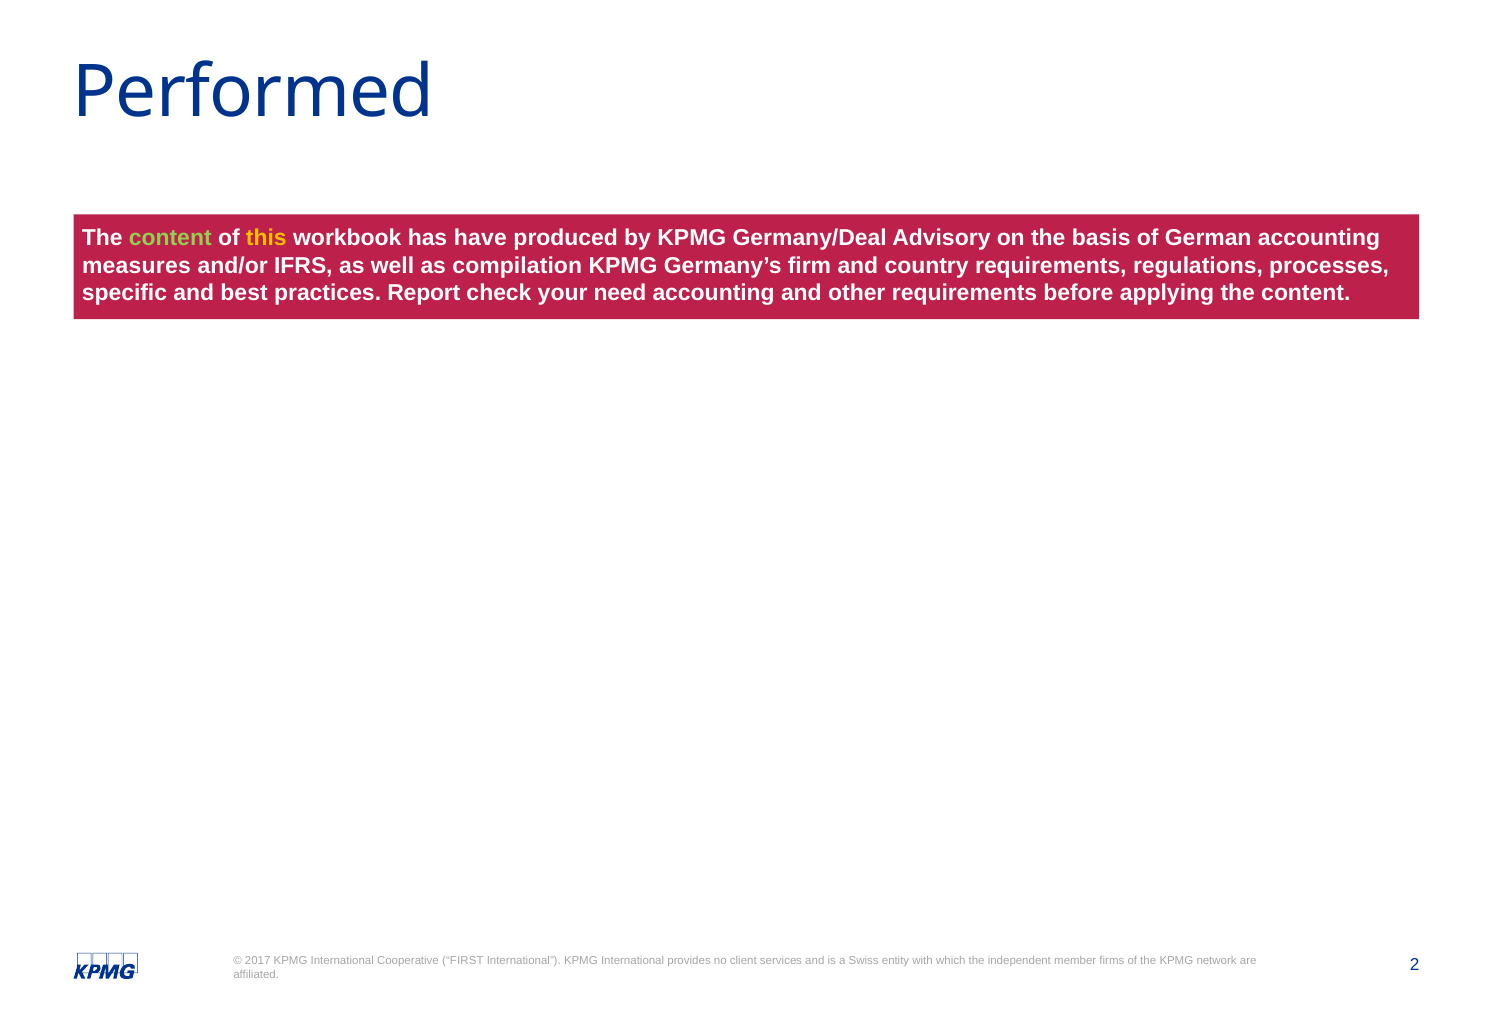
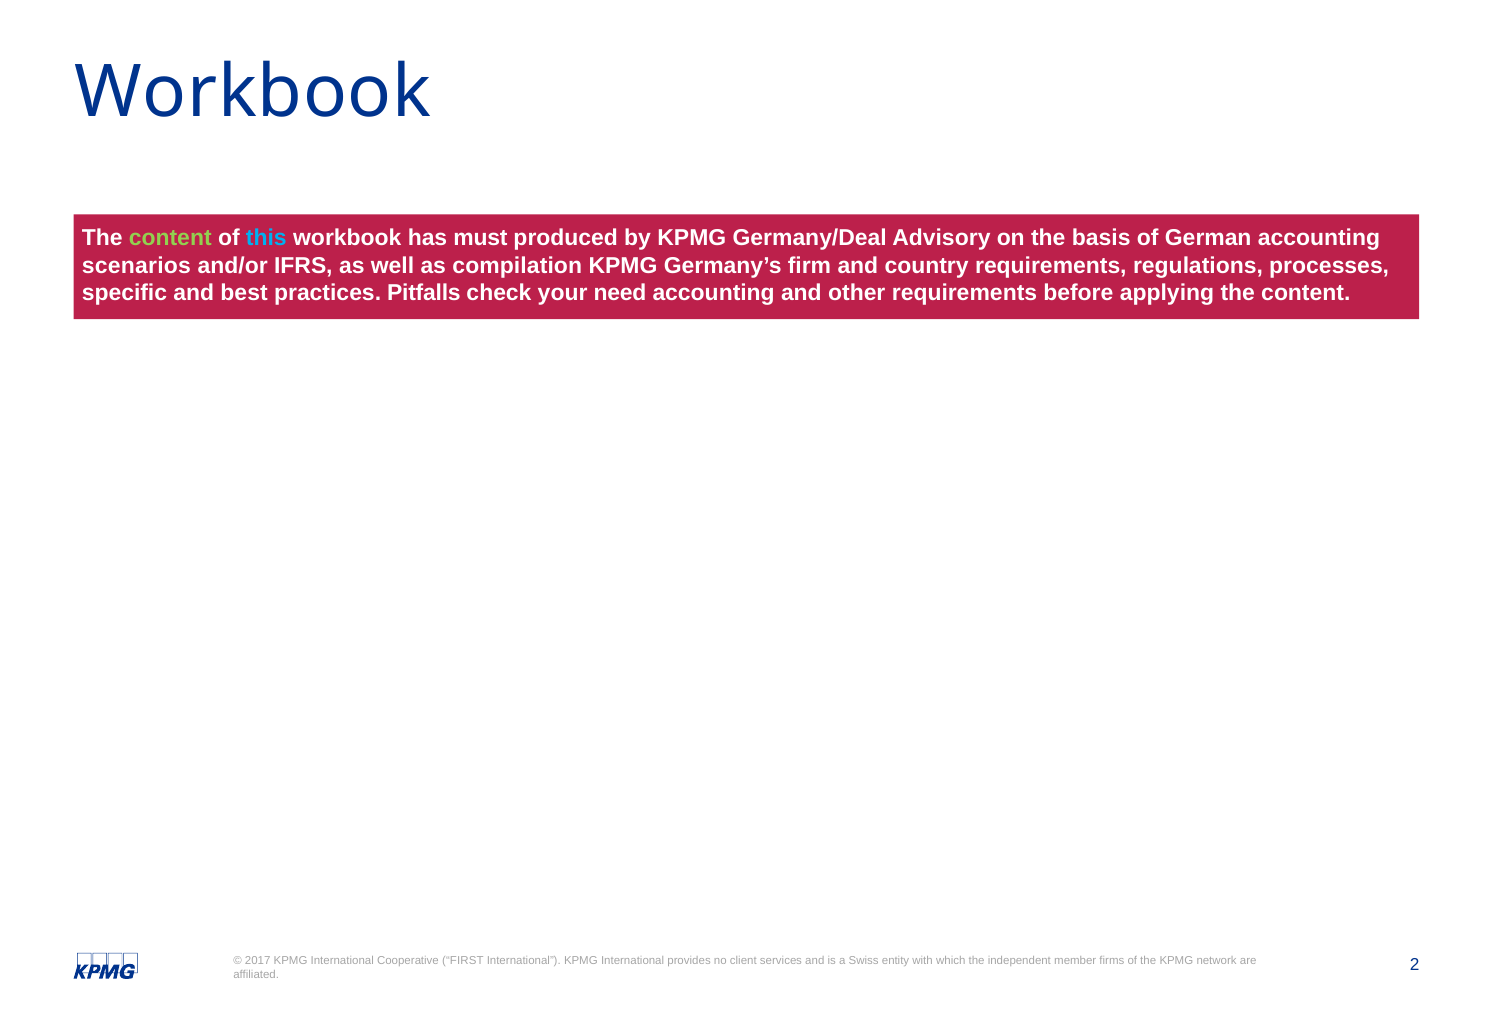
Performed: Performed -> Workbook (253, 93)
this colour: yellow -> light blue (266, 238)
have: have -> must (481, 238)
measures: measures -> scenarios (136, 265)
Report: Report -> Pitfalls (424, 293)
